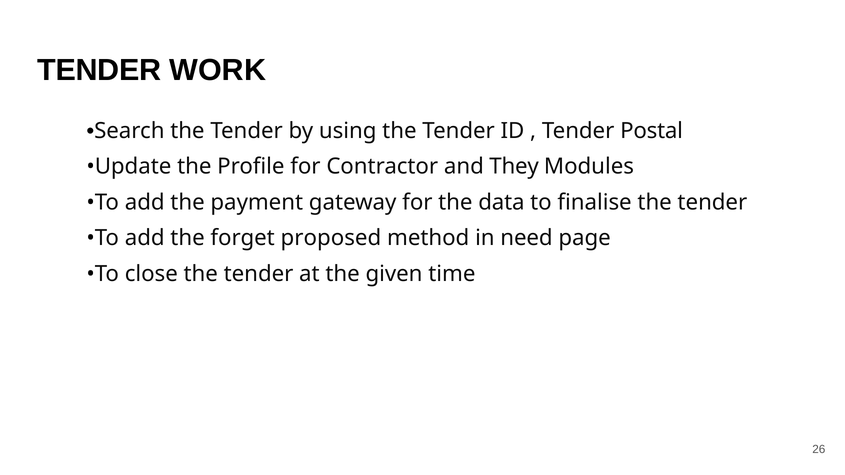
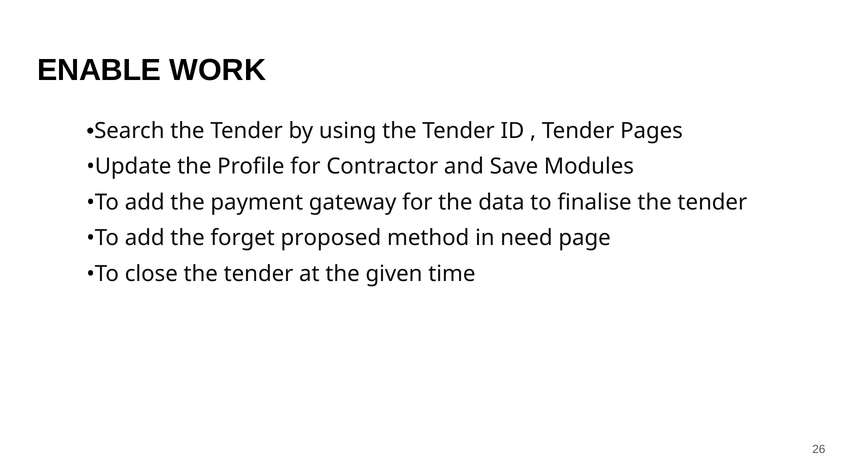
TENDER: TENDER -> ENABLE (99, 70)
Postal: Postal -> Pages (651, 131)
They: They -> Save (514, 167)
